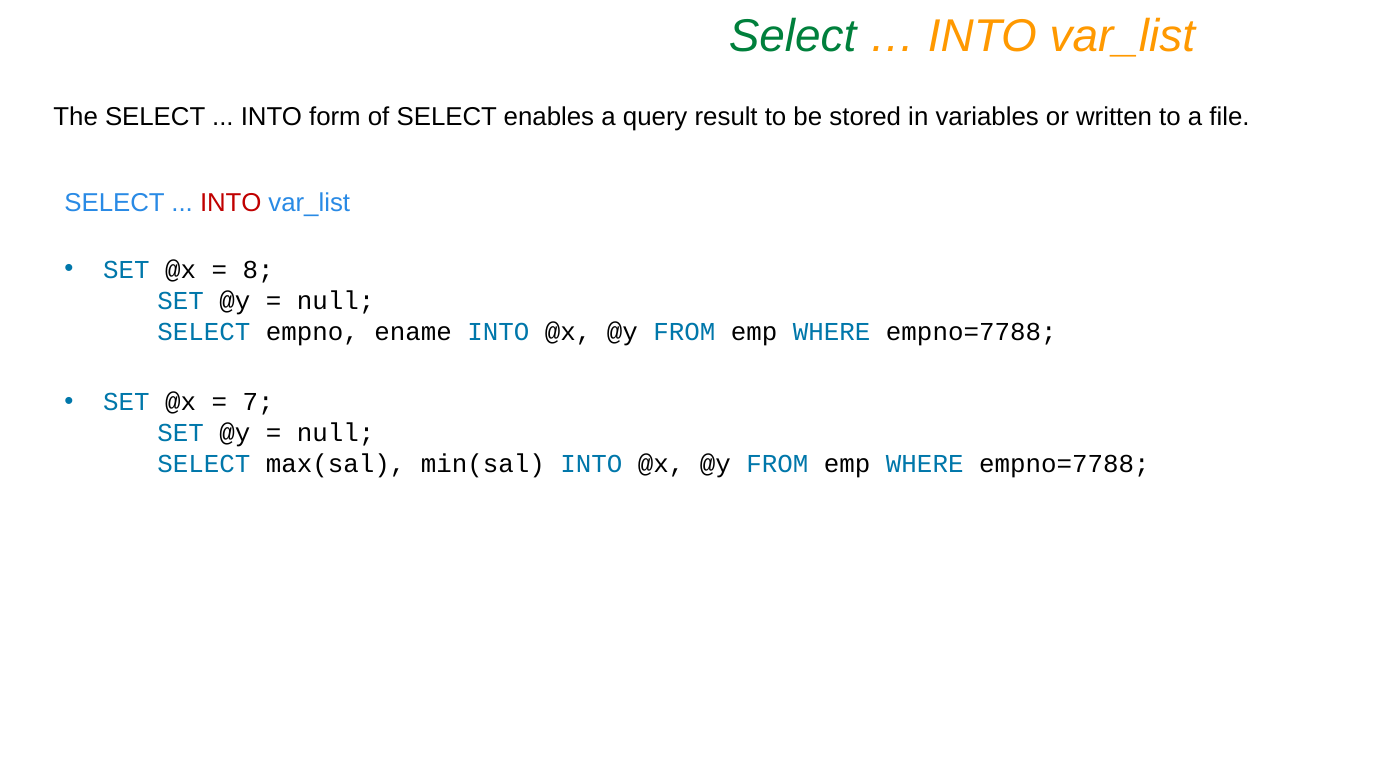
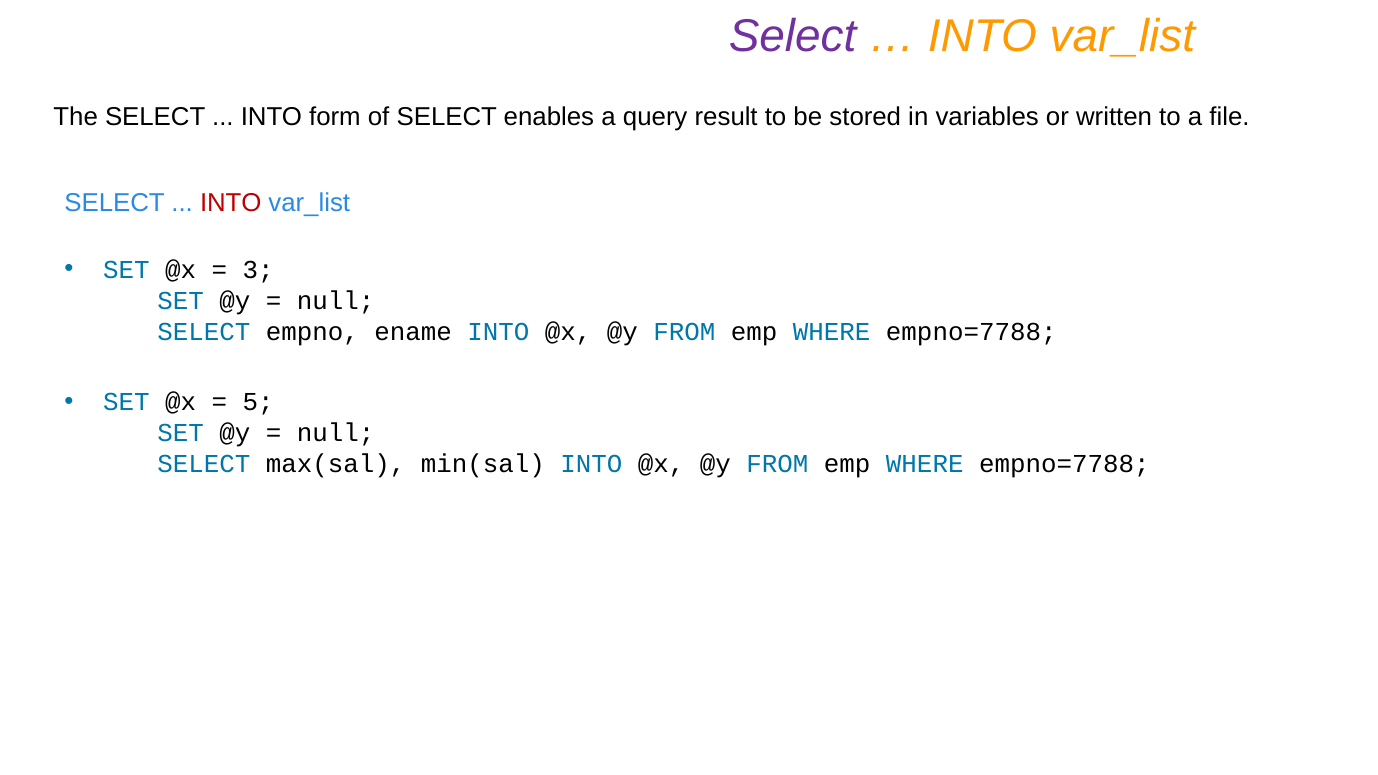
Select colour: green -> purple (793, 36)
8: 8 -> 3 (258, 270)
7: 7 -> 5 (258, 402)
